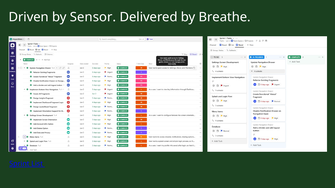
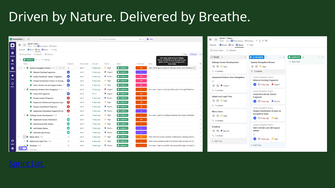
Sensor: Sensor -> Nature (93, 17)
